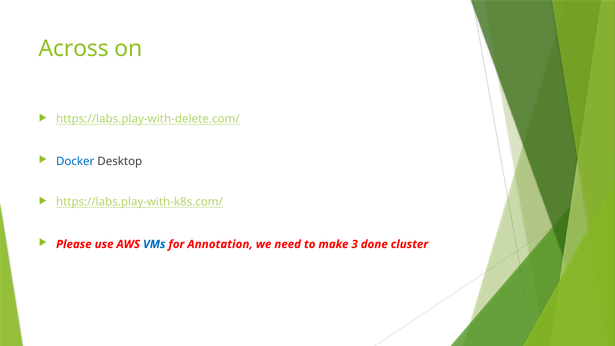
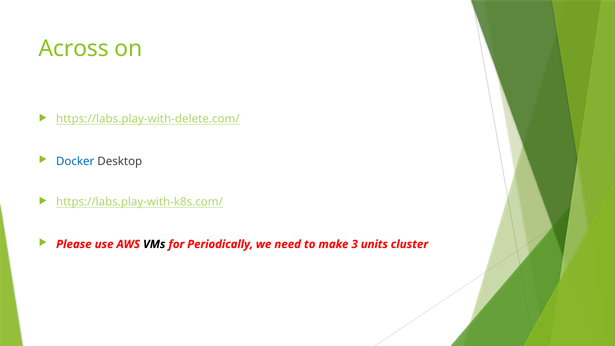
VMs colour: blue -> black (154, 244)
Annotation: Annotation -> Periodically (220, 244)
done: done -> units (374, 244)
